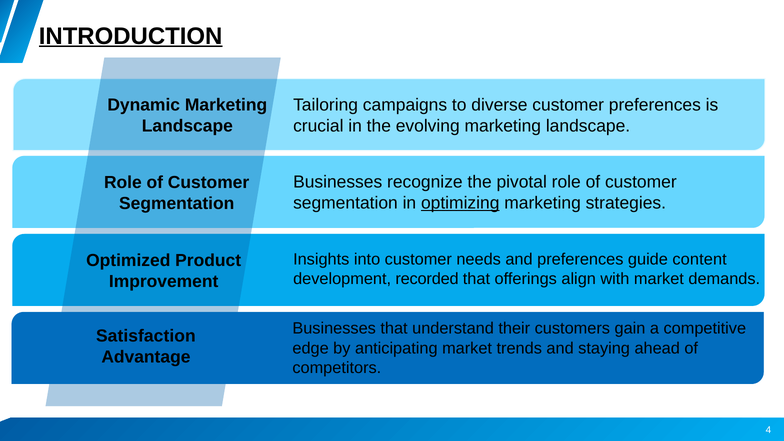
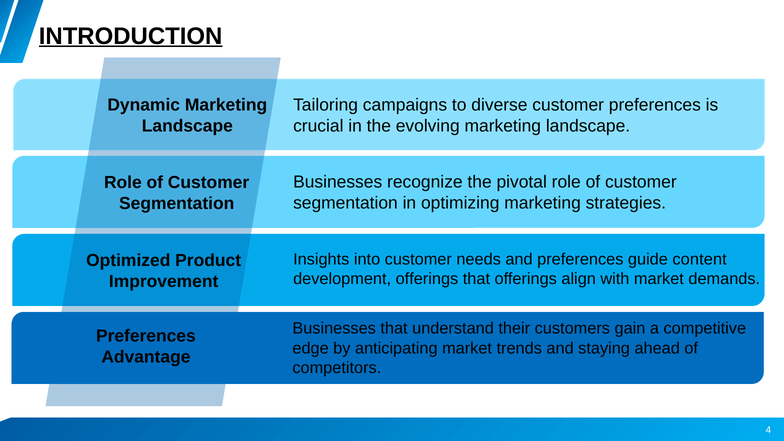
optimizing underline: present -> none (460, 203)
development recorded: recorded -> offerings (427, 279)
Satisfaction: Satisfaction -> Preferences (146, 336)
